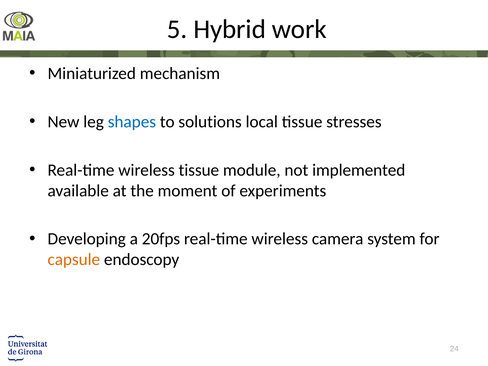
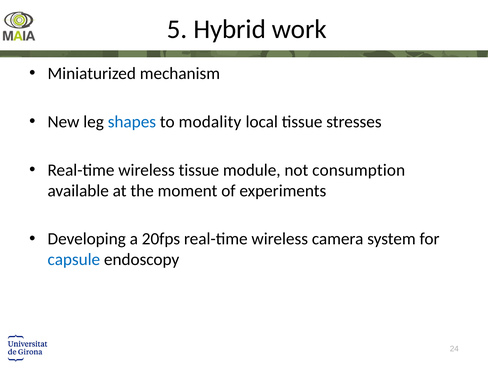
solutions: solutions -> modality (210, 122)
implemented: implemented -> consumption (359, 170)
capsule colour: orange -> blue (74, 260)
